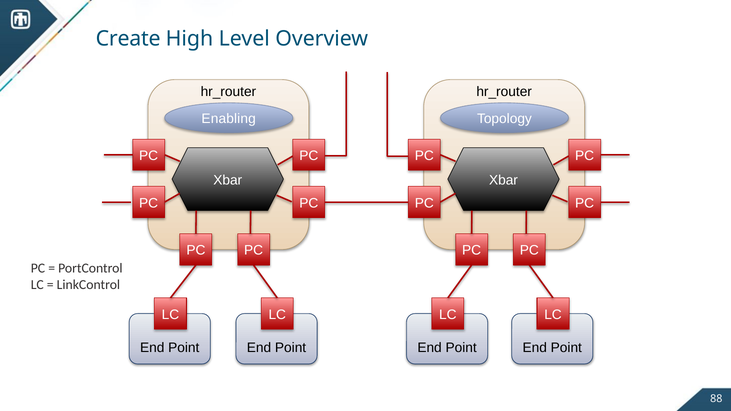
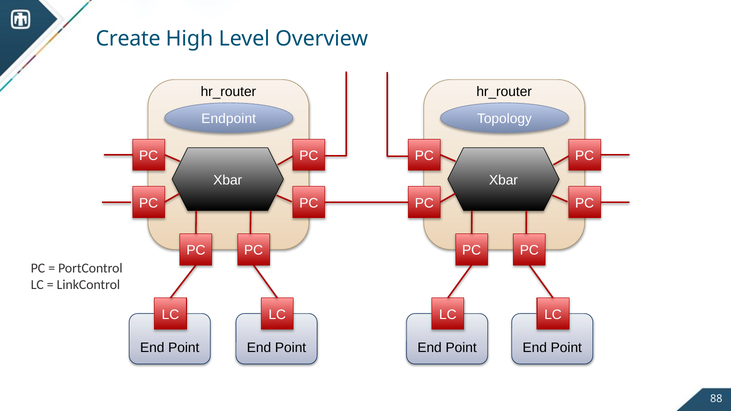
Enabling: Enabling -> Endpoint (229, 119)
